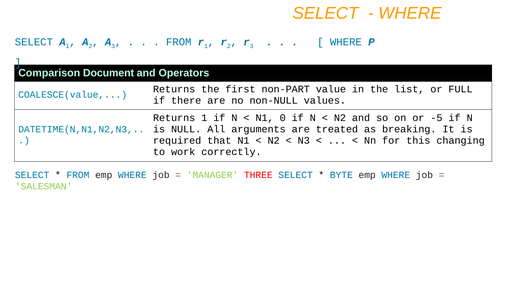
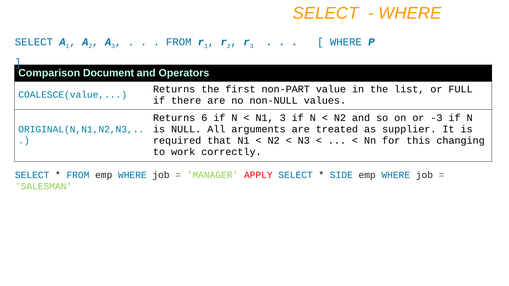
Returns 1: 1 -> 6 (204, 118)
N1 0: 0 -> 3 (283, 118)
-5: -5 -> -3 (436, 118)
breaking: breaking -> supplier (409, 129)
DATETIME(N,N1,N2,N3: DATETIME(N,N1,N2,N3 -> ORIGINAL(N,N1,N2,N3 (81, 130)
THREE: THREE -> APPLY (258, 175)
BYTE: BYTE -> SIDE (341, 175)
